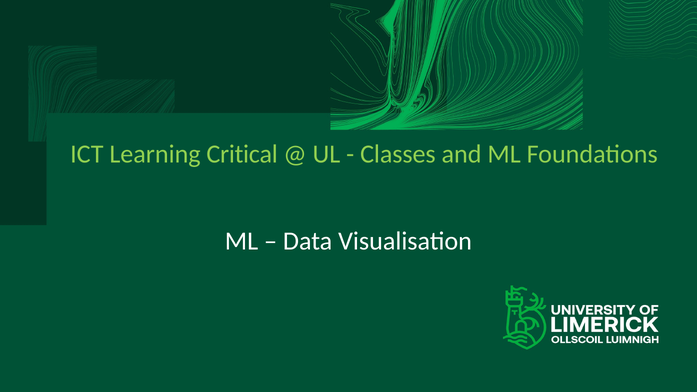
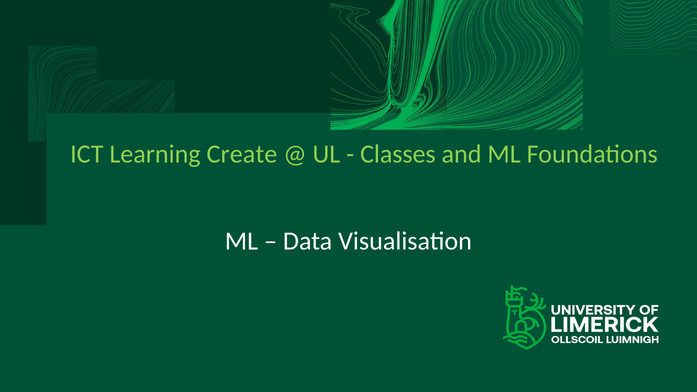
Critical: Critical -> Create (242, 154)
